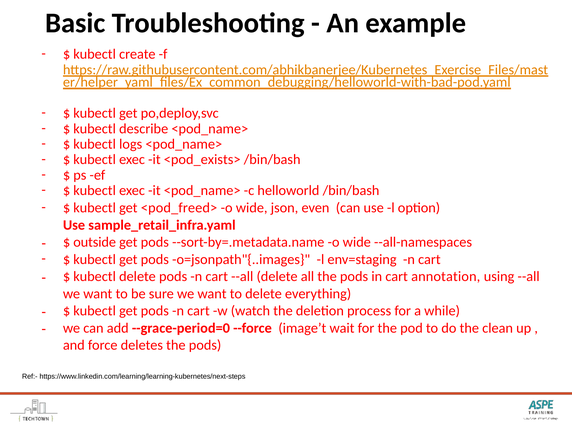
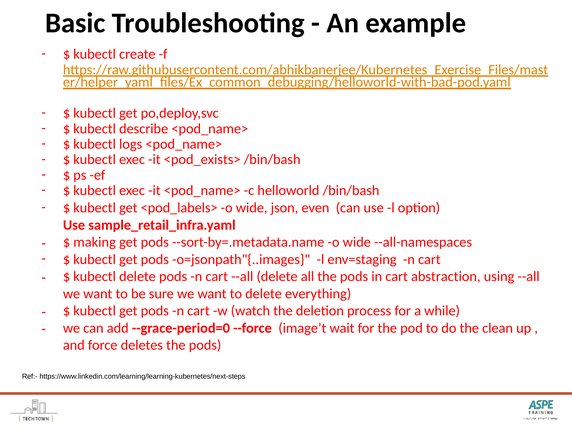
<pod_freed>: <pod_freed> -> <pod_labels> (179, 208)
outside: outside -> making (95, 242)
annotation: annotation -> abstraction (446, 277)
